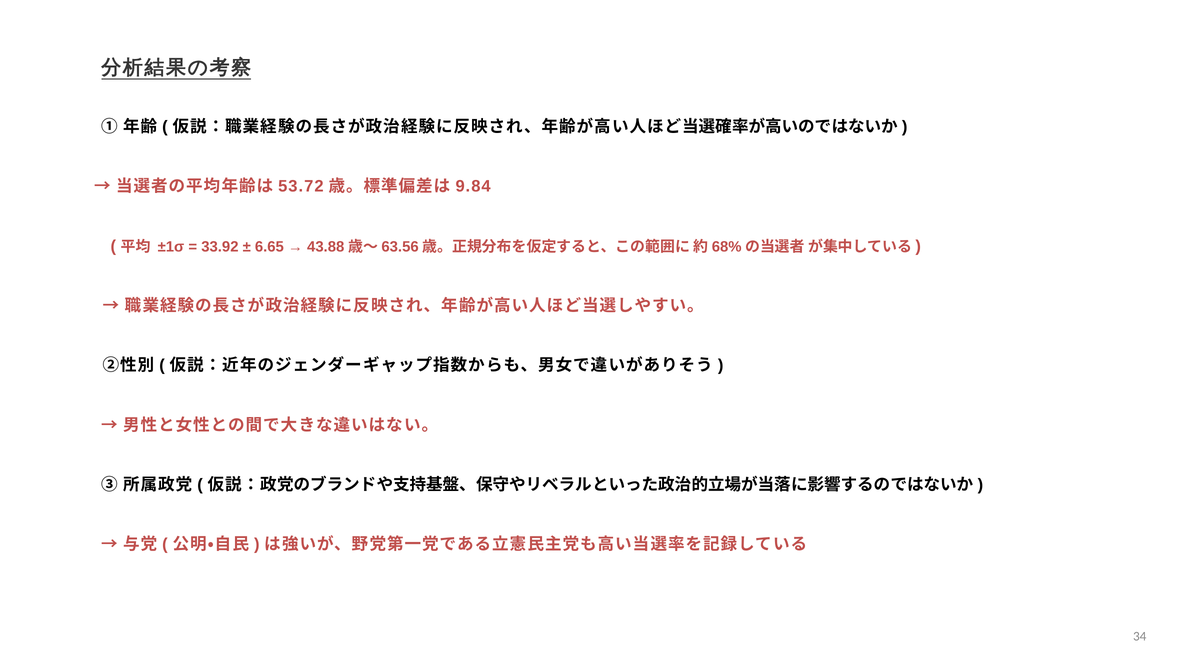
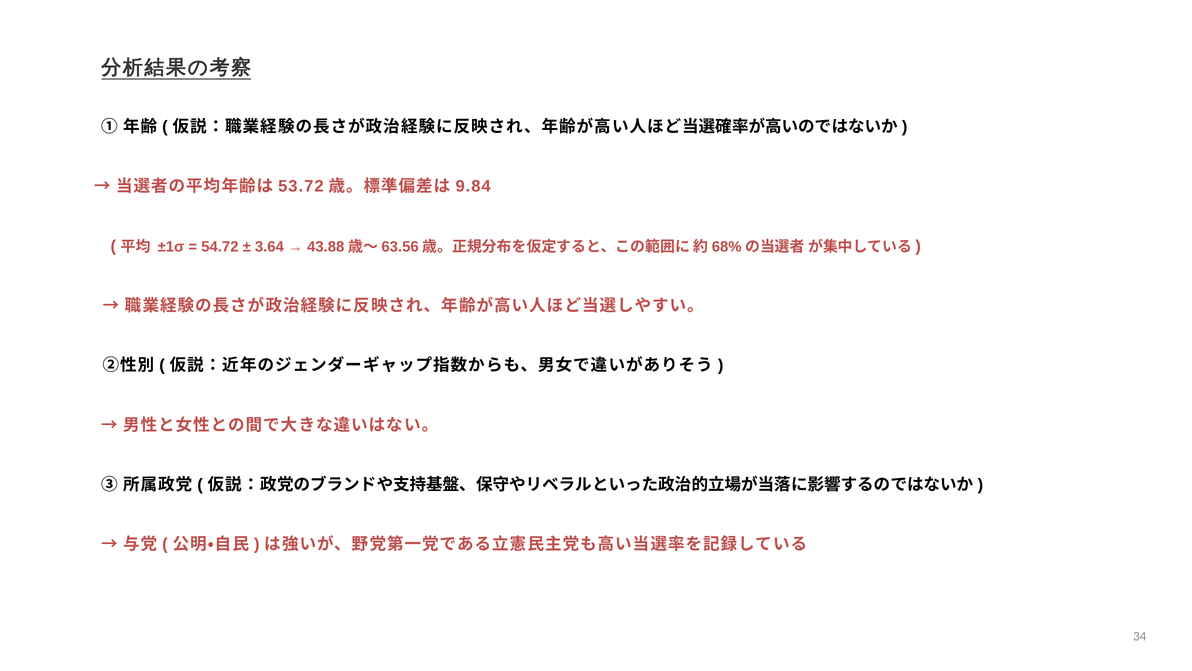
33.92: 33.92 -> 54.72 (220, 246)
6.65: 6.65 -> 3.64 (269, 246)
